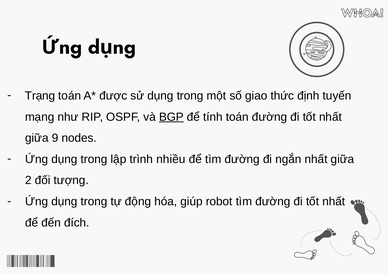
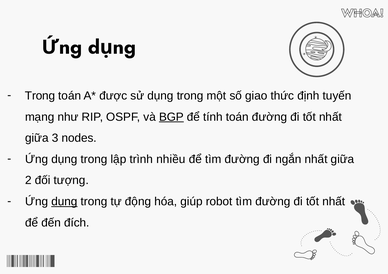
Trạng: Trạng -> Trong (40, 96)
9: 9 -> 3 (55, 138)
dụng underline: none -> present (64, 201)
